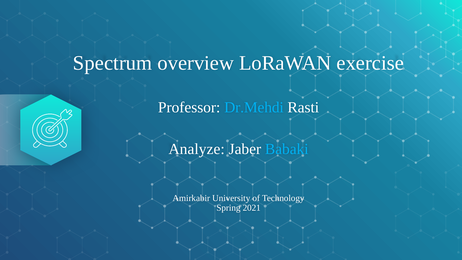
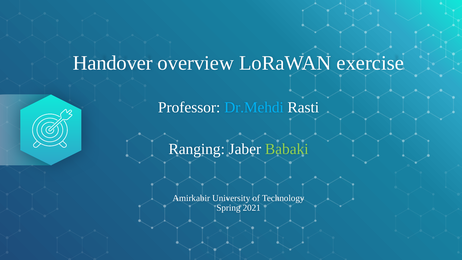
Spectrum: Spectrum -> Handover (113, 63)
Analyze: Analyze -> Ranging (197, 149)
Babaki colour: light blue -> light green (287, 149)
